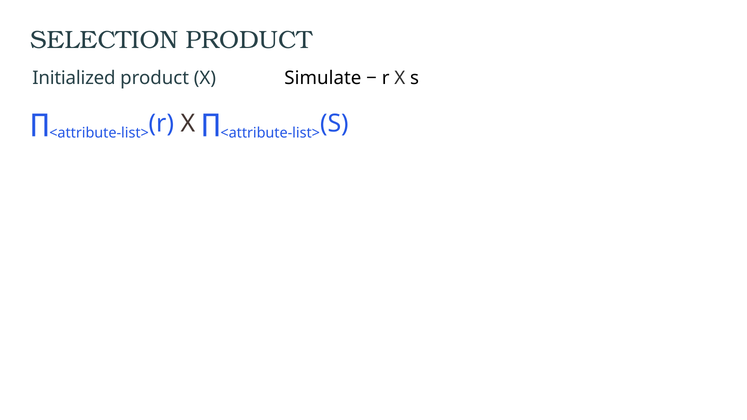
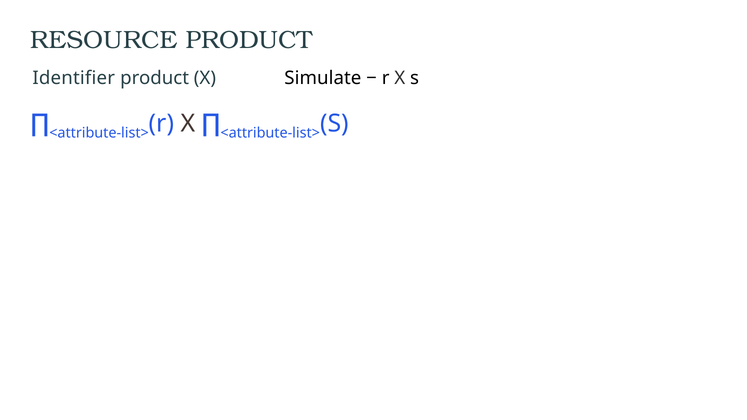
SELECTION: SELECTION -> RESOURCE (104, 40)
Initialized: Initialized -> Identifier (74, 78)
